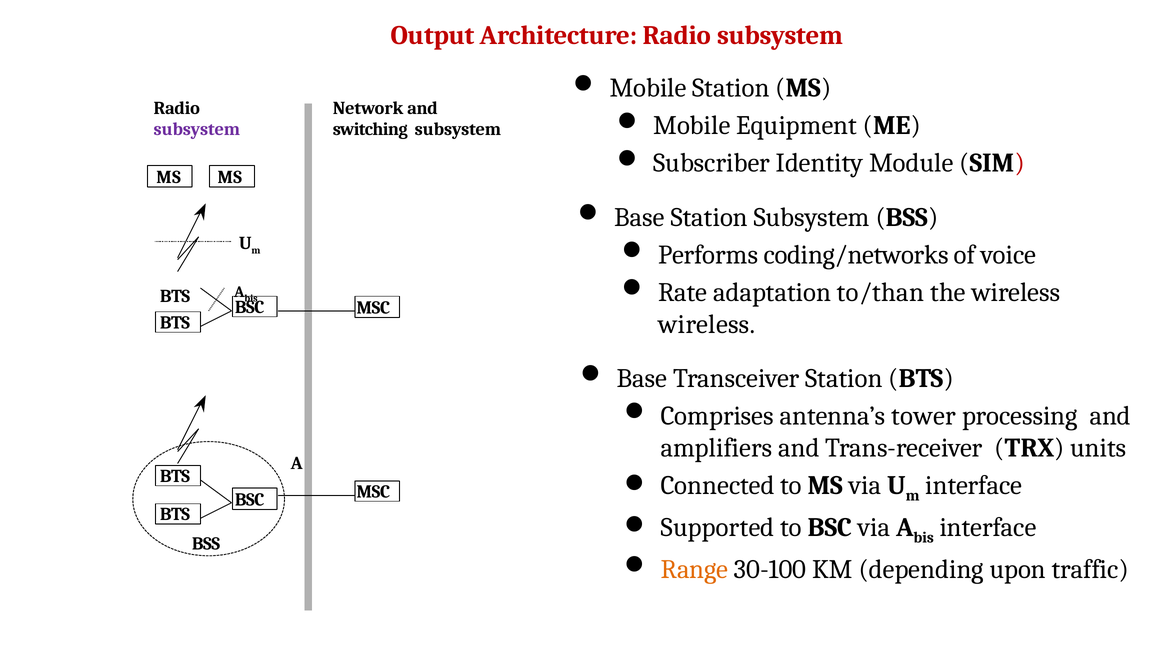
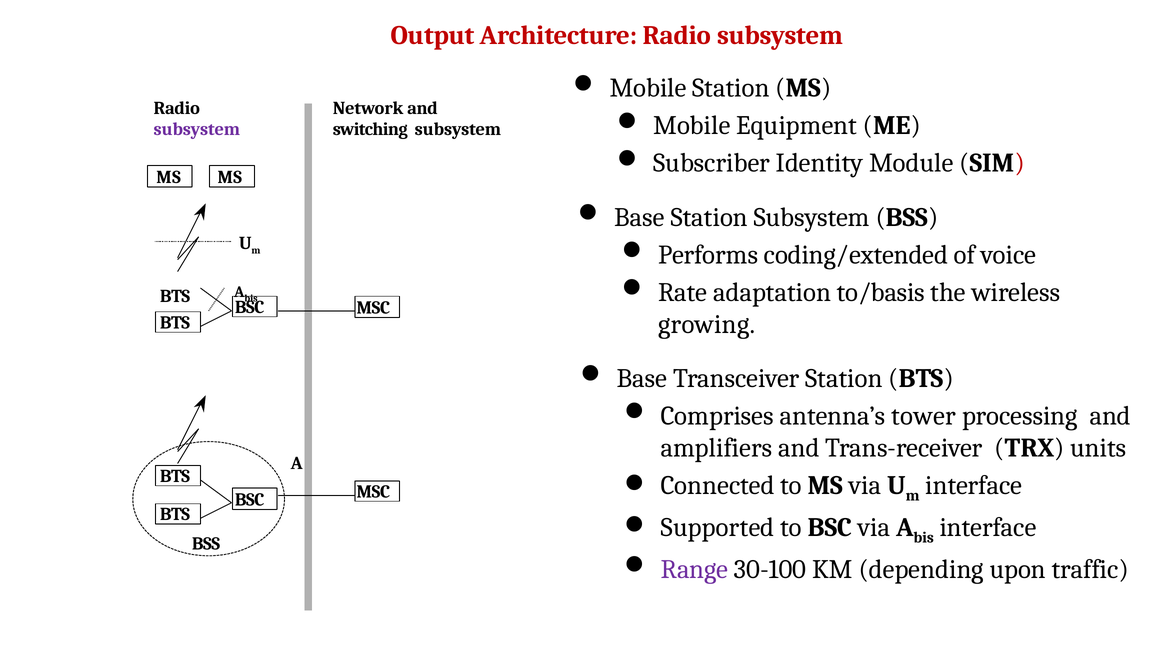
coding/networks: coding/networks -> coding/extended (856, 255)
to/than: to/than -> to/basis (881, 293)
wireless: wireless -> growing (707, 325)
Range colour: orange -> purple (695, 569)
